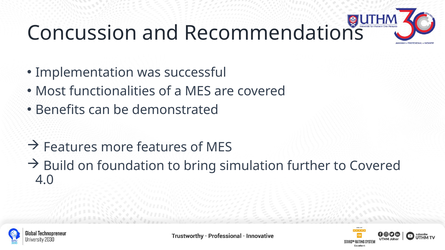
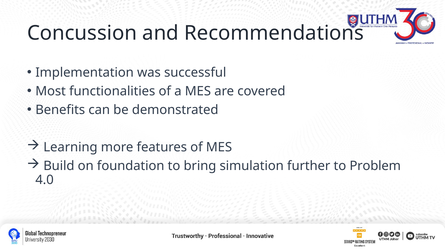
Features: Features -> Learning (70, 147)
to Covered: Covered -> Problem (375, 166)
